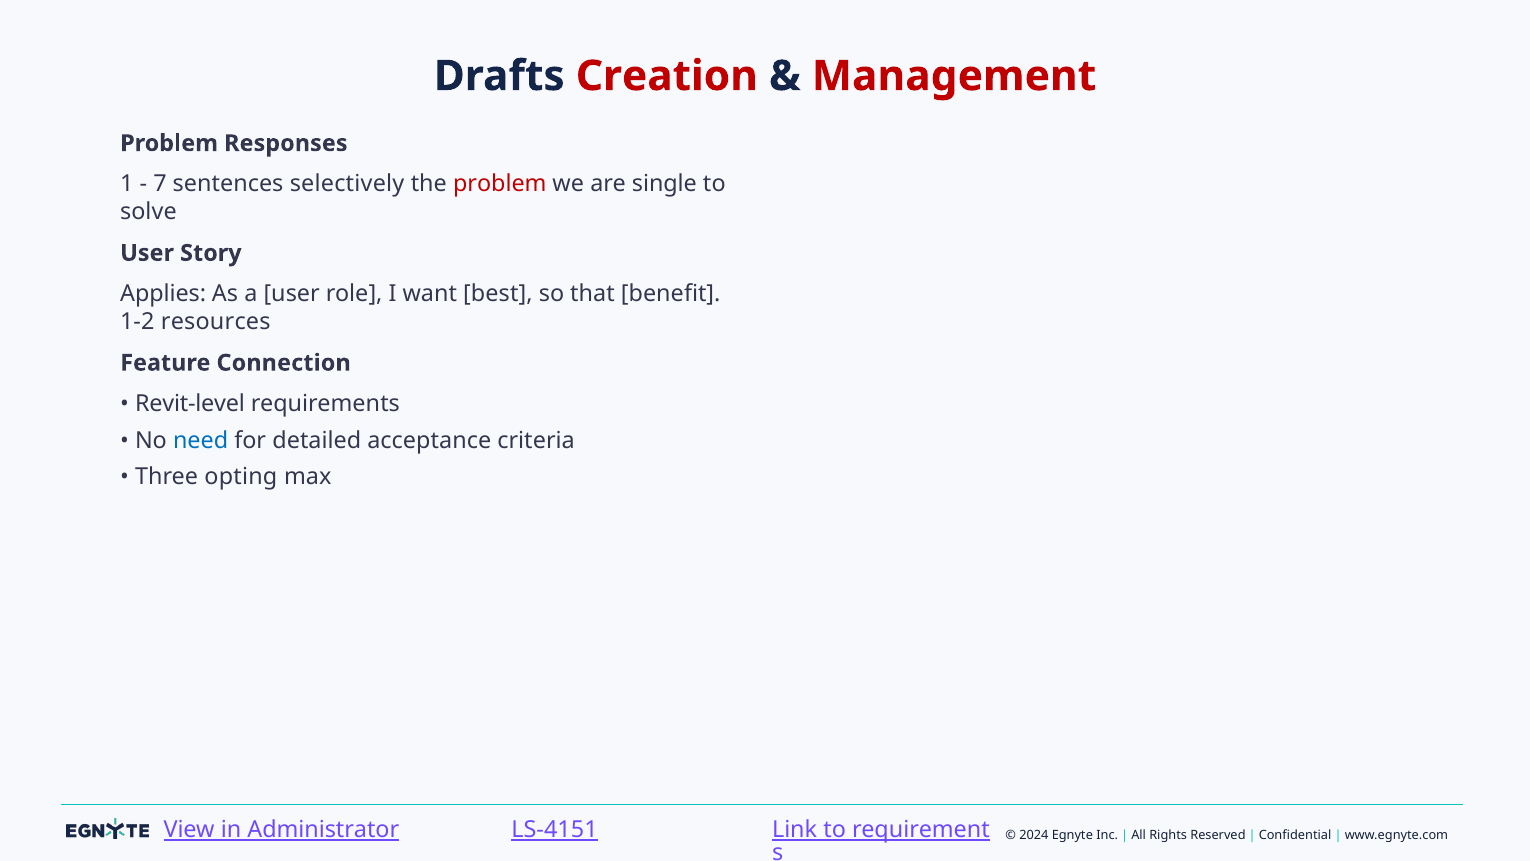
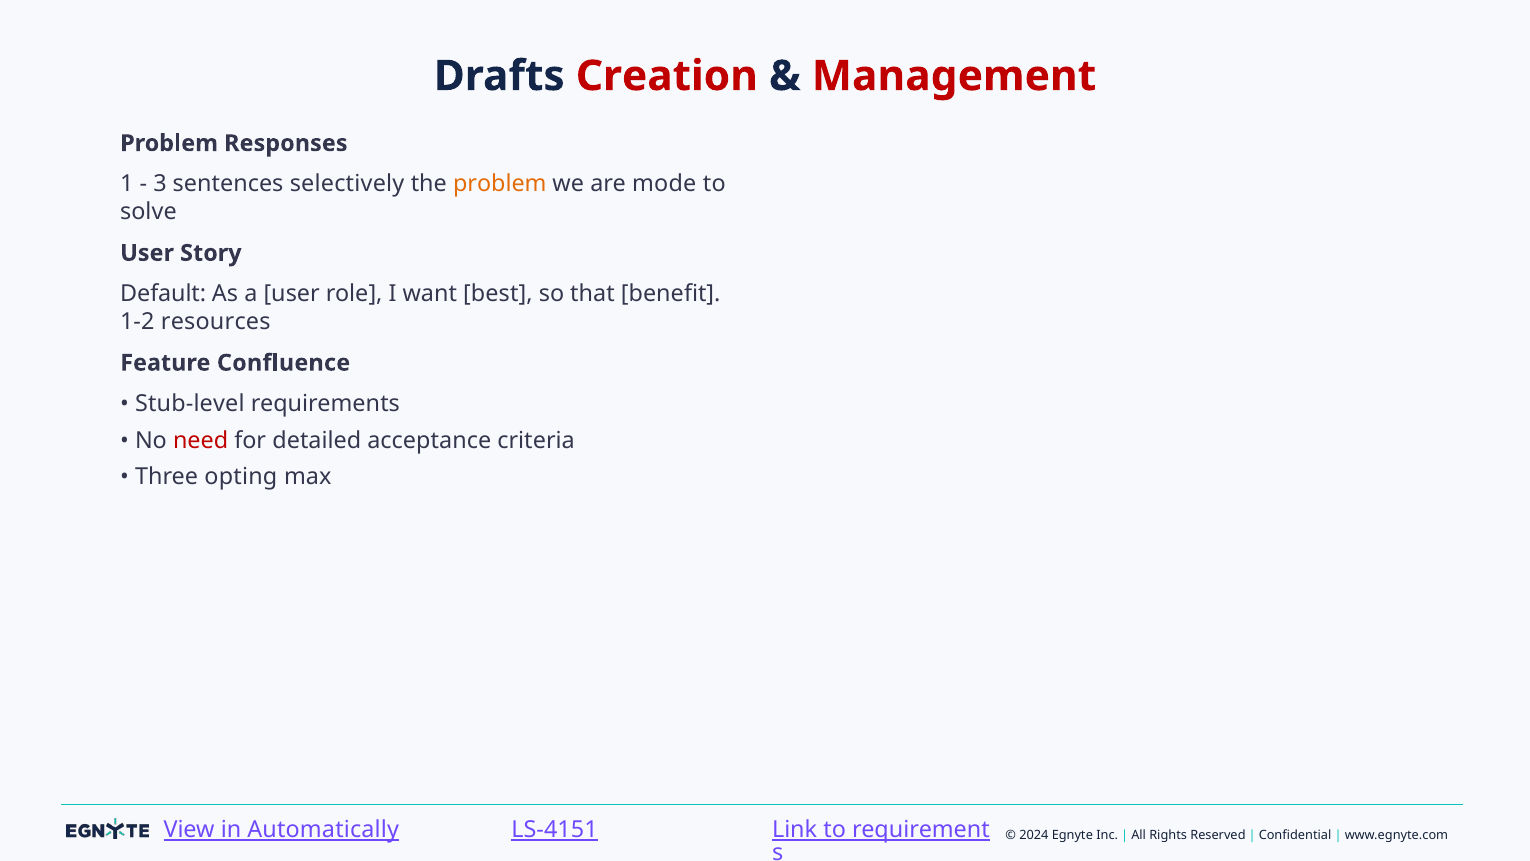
7: 7 -> 3 (160, 184)
problem colour: red -> orange (500, 184)
single: single -> mode (664, 184)
Applies: Applies -> Default (163, 294)
Connection: Connection -> Confluence (284, 363)
Revit-level: Revit-level -> Stub-level (190, 404)
need colour: blue -> red (201, 440)
Administrator: Administrator -> Automatically (323, 829)
